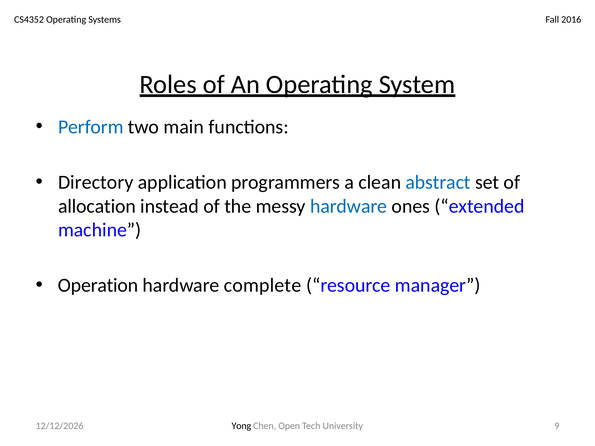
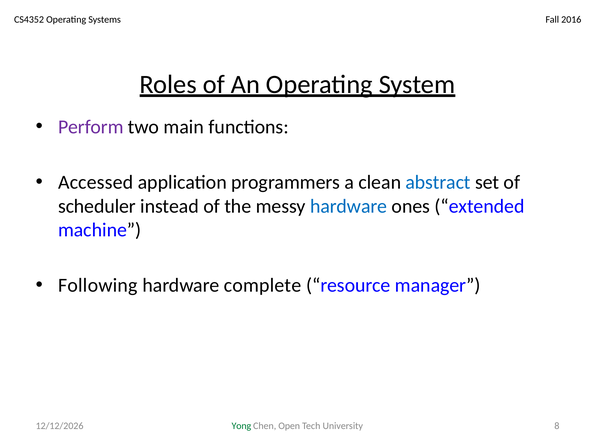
Perform colour: blue -> purple (91, 127)
Directory: Directory -> Accessed (96, 182)
allocation: allocation -> scheduler (97, 206)
Operation: Operation -> Following (98, 286)
Yong colour: black -> green (241, 426)
9: 9 -> 8 (557, 426)
